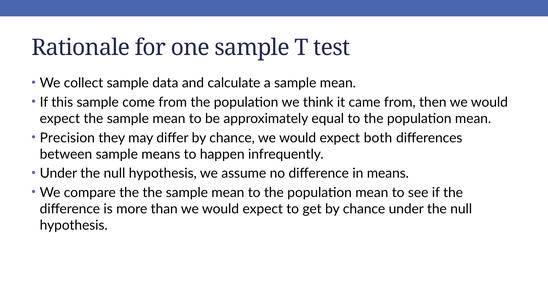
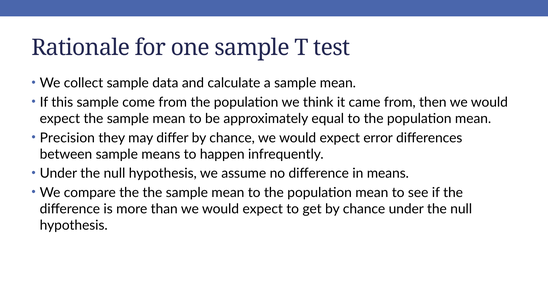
both: both -> error (378, 138)
